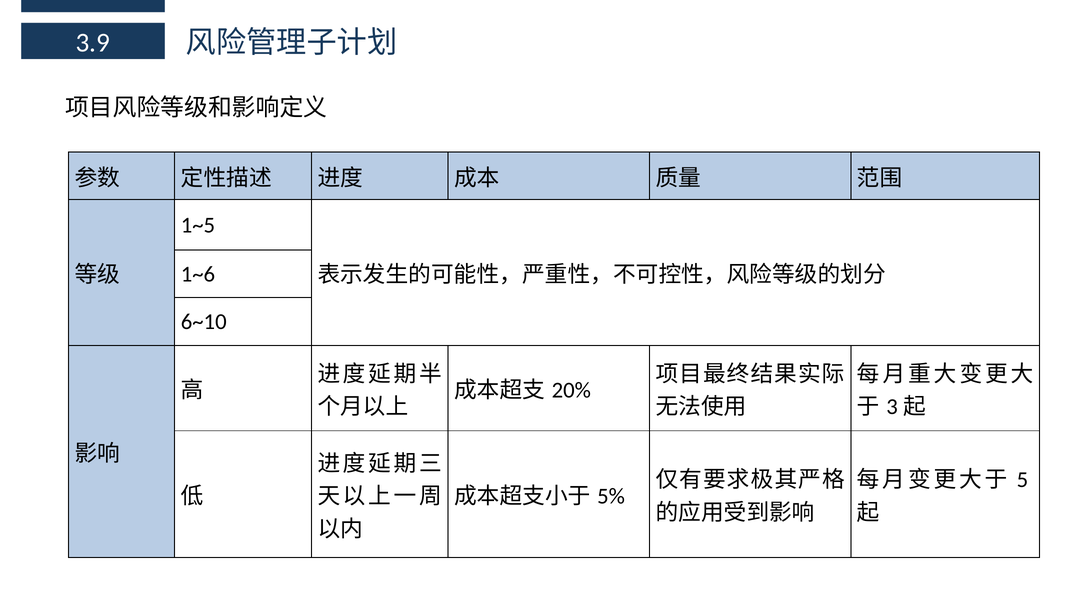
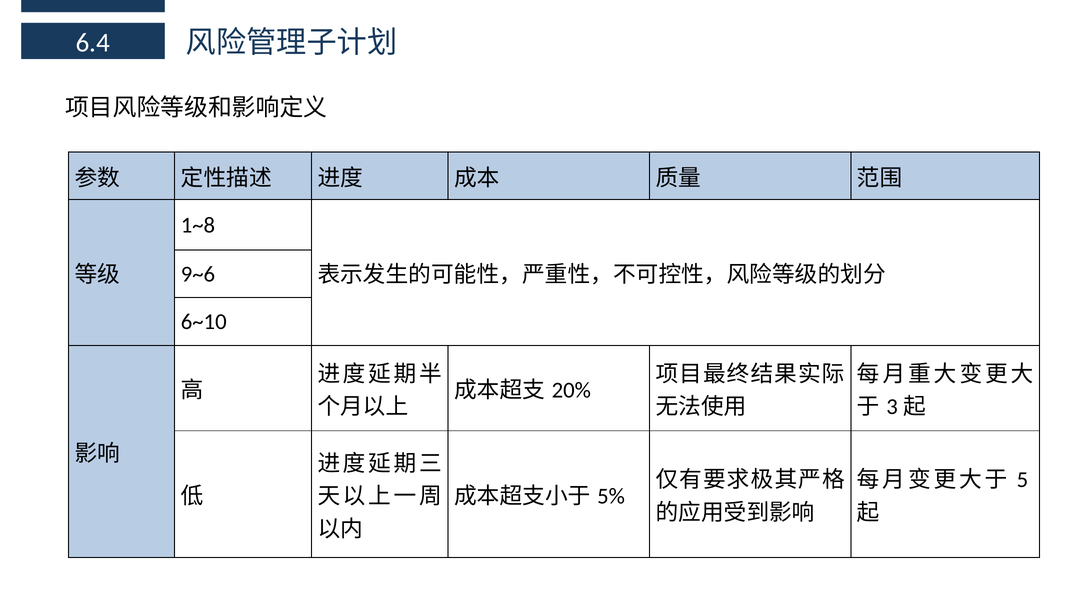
3.9: 3.9 -> 6.4 (93, 43)
1~5: 1~5 -> 1~8 (198, 225)
1~6: 1~6 -> 9~6 (198, 274)
